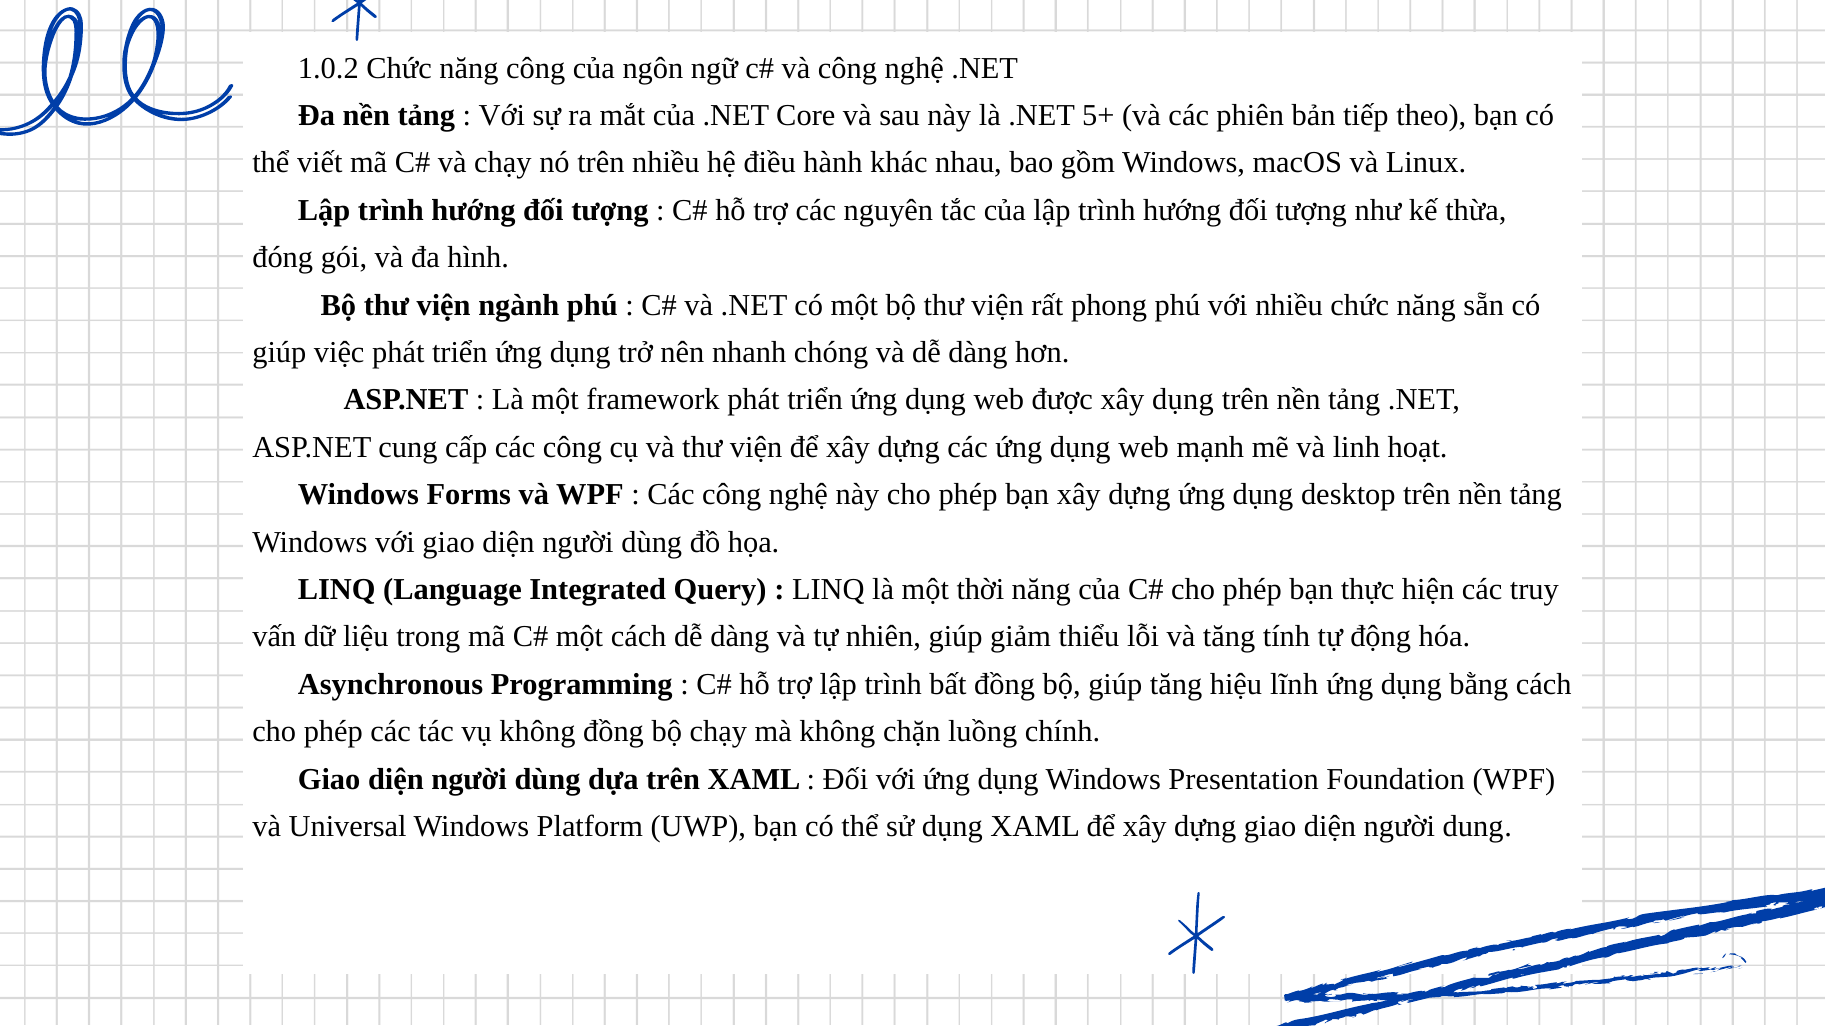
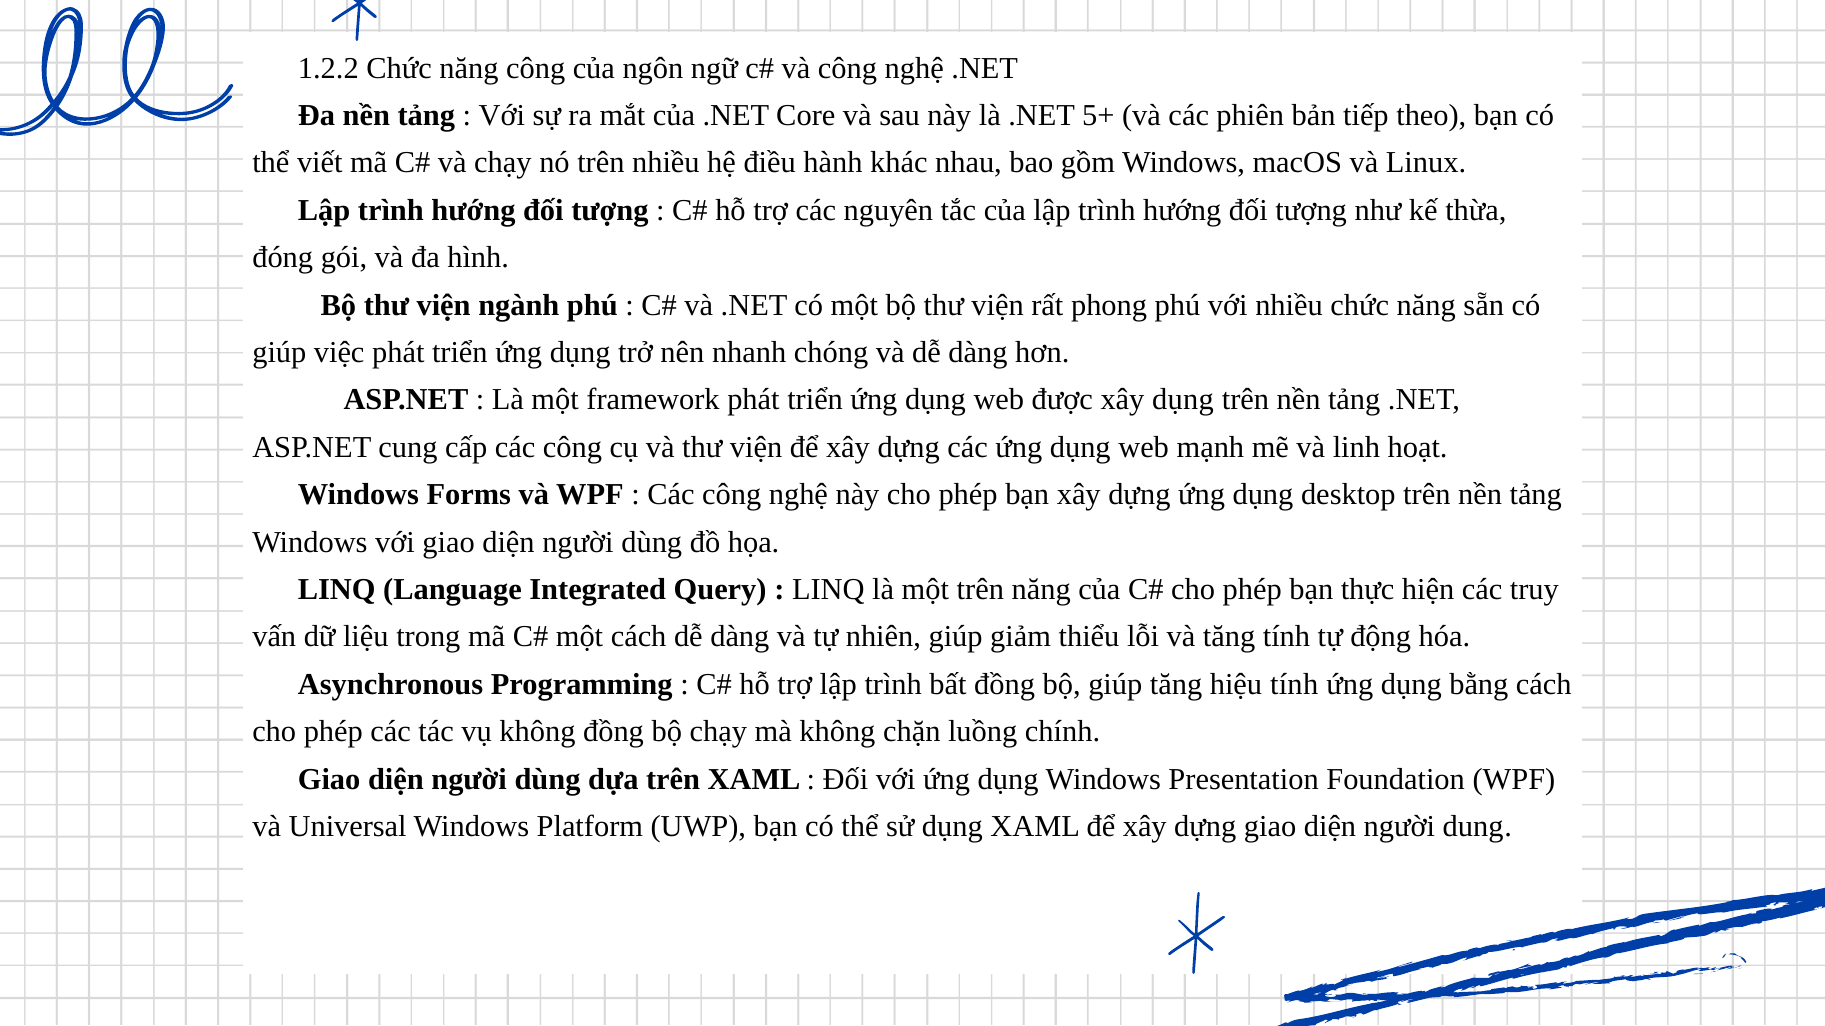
1.0.2: 1.0.2 -> 1.2.2 (328, 68)
một thời: thời -> trên (980, 590)
hiệu lĩnh: lĩnh -> tính (1294, 685)
